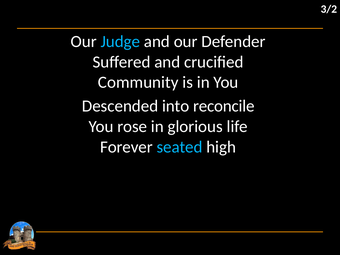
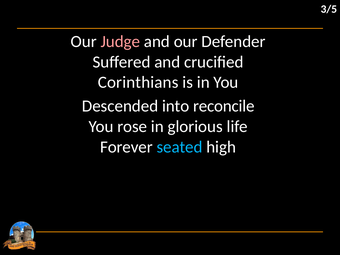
3/2: 3/2 -> 3/5 (329, 9)
Judge colour: light blue -> pink (120, 42)
Community: Community -> Corinthians (138, 82)
